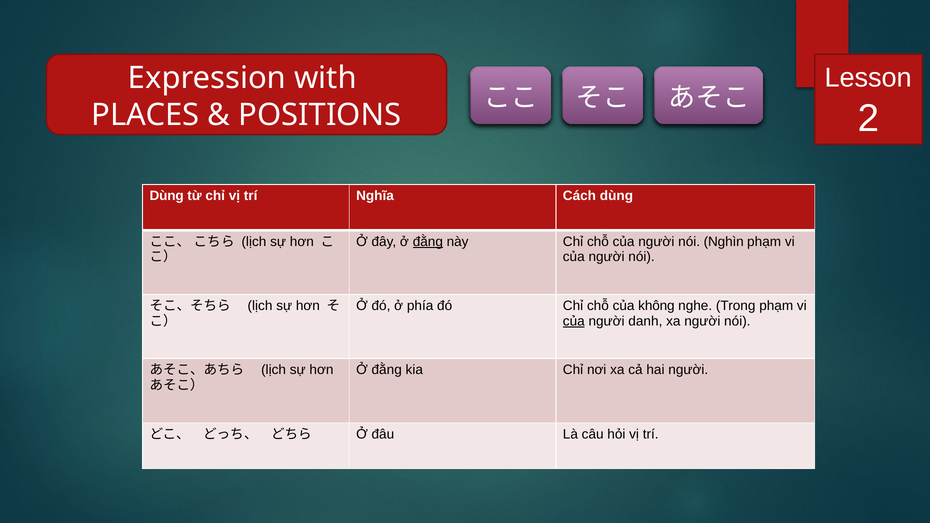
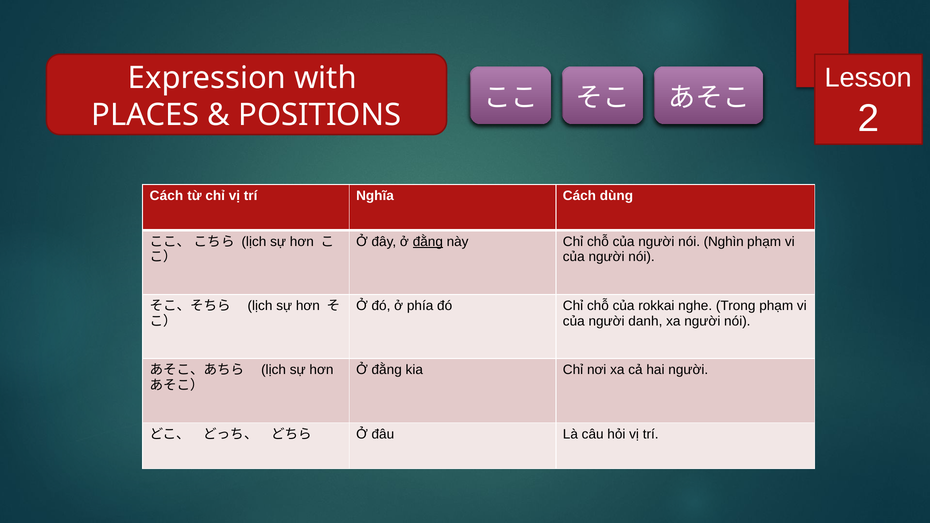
Dùng: Dùng -> Cách (166, 196)
không: không -> rokkai (656, 306)
của underline: present -> none (574, 321)
